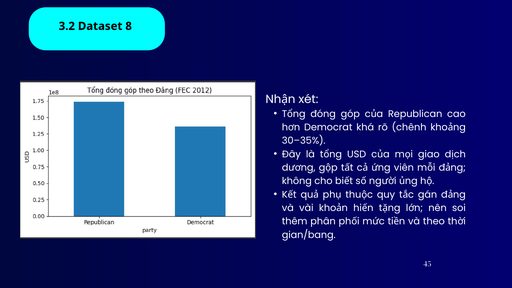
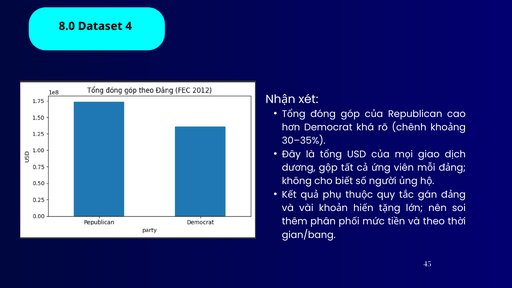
3.2: 3.2 -> 8.0 (67, 26)
8: 8 -> 4 (129, 26)
